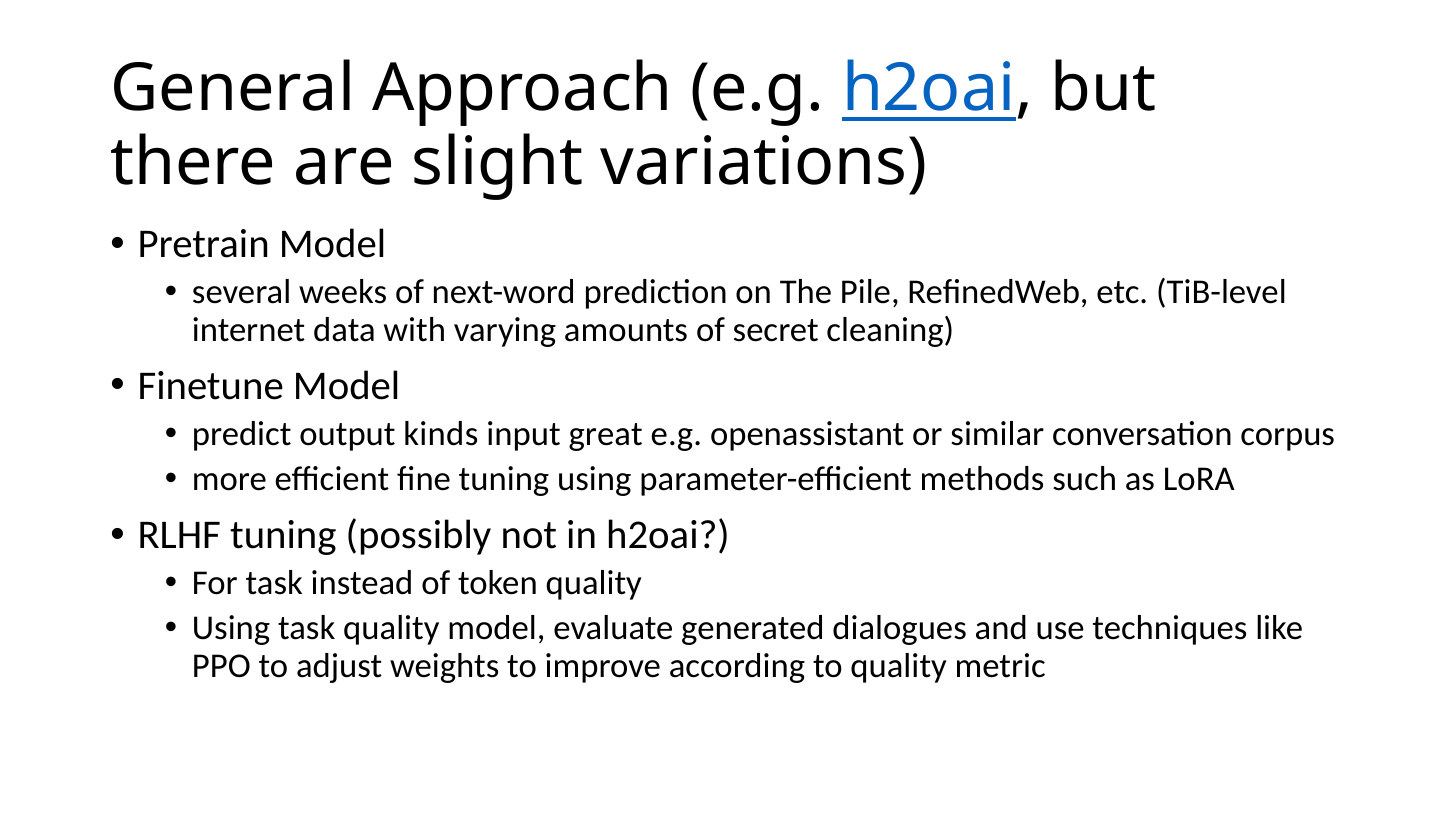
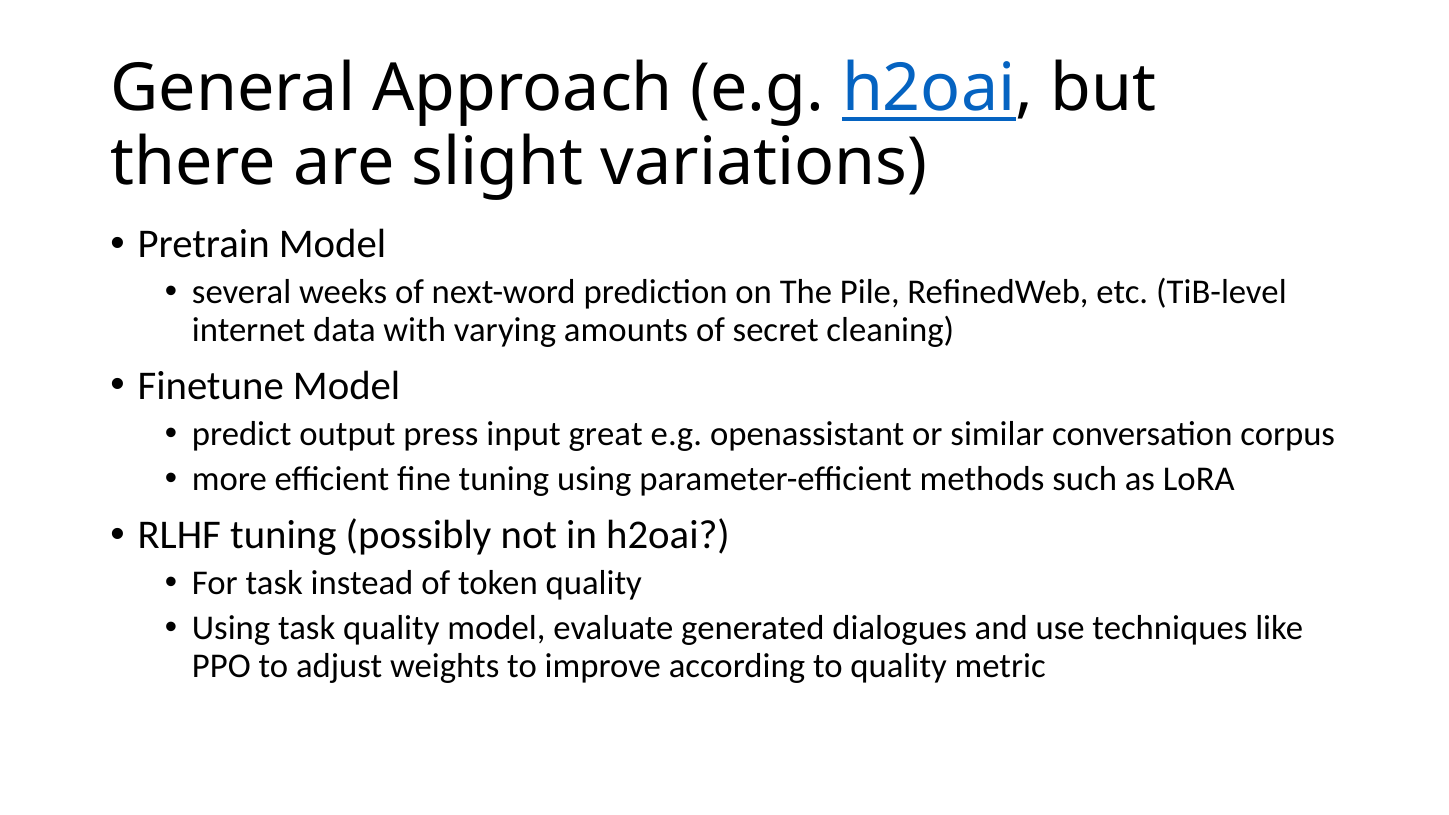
kinds: kinds -> press (441, 434)
